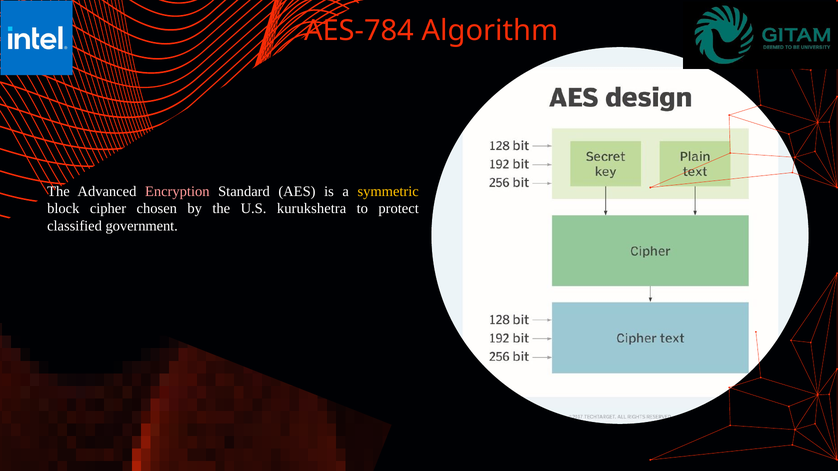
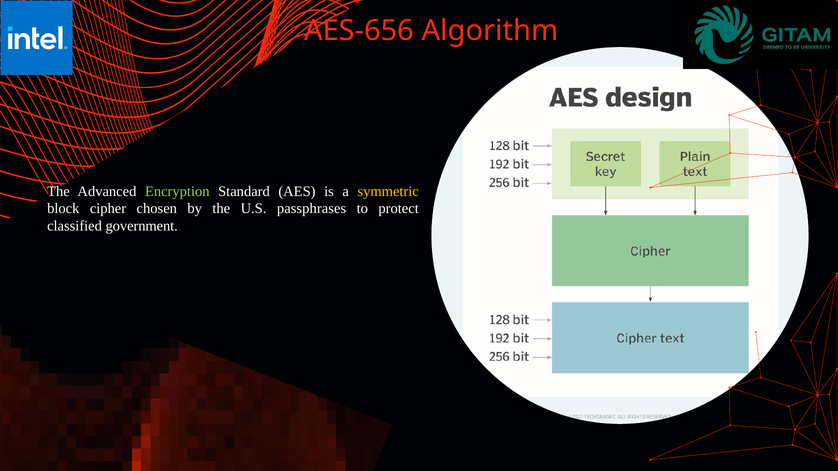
AES-784: AES-784 -> AES-656 (359, 31)
Encryption colour: pink -> light green (177, 192)
kurukshetra: kurukshetra -> passphrases (312, 209)
